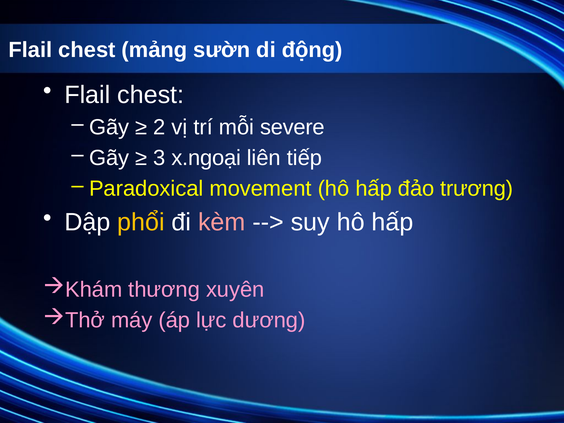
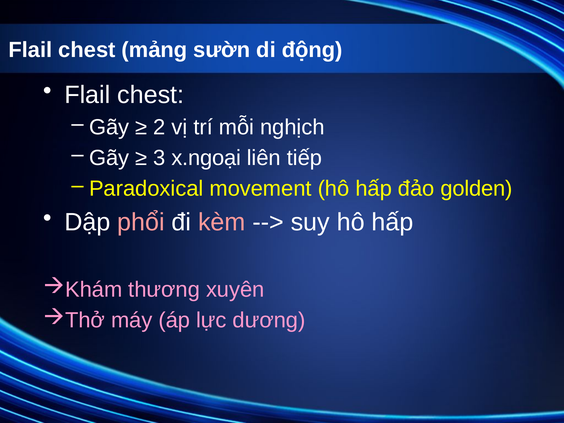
severe: severe -> nghịch (292, 127)
trương: trương -> golden (477, 189)
phổi colour: yellow -> pink (141, 222)
